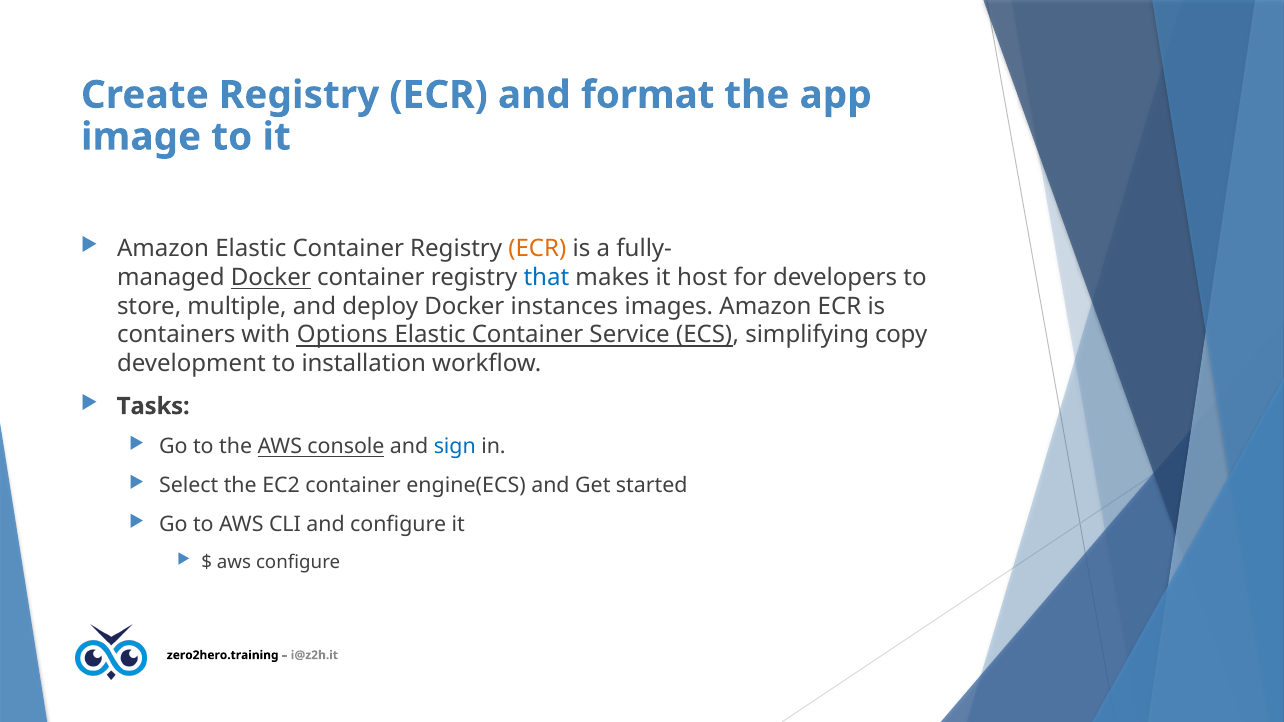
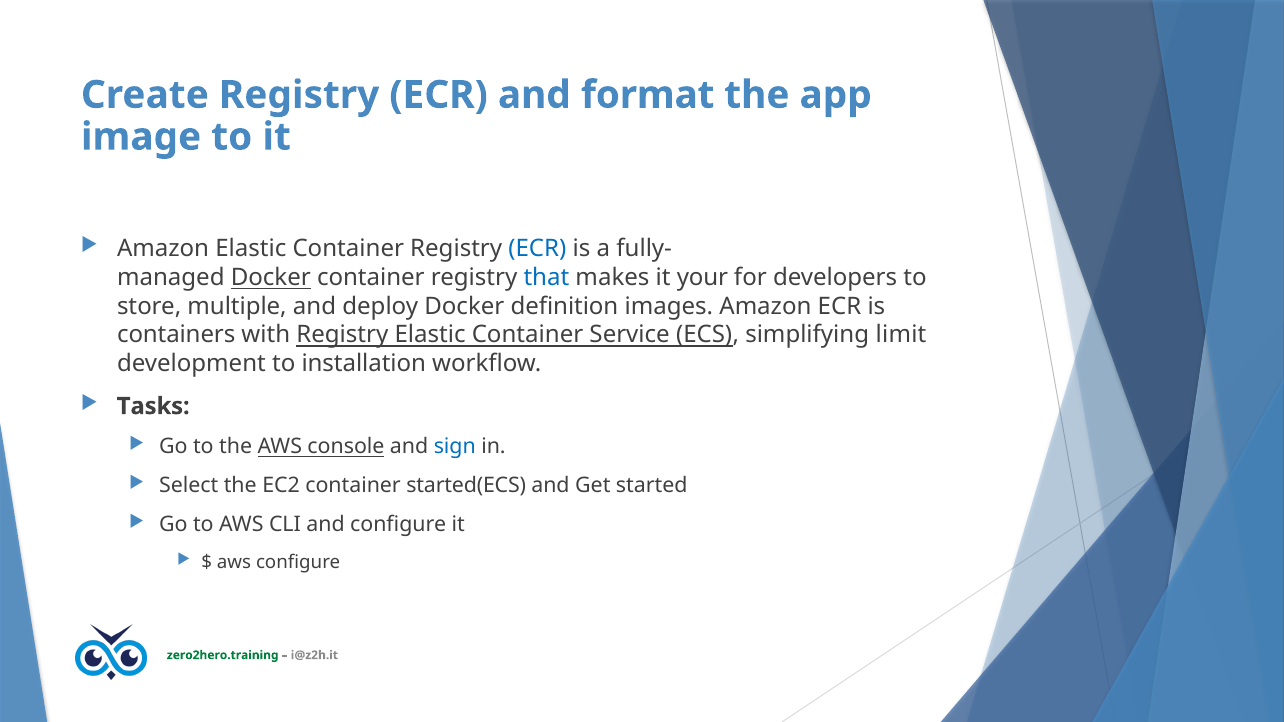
ECR colour: orange -> blue (537, 248)
host: host -> your (702, 277)
instances: instances -> definition (564, 306)
with Options: Options -> Registry (342, 335)
copy: copy -> limit (901, 335)
engine(ECS: engine(ECS -> started(ECS (466, 486)
zero2hero.training colour: black -> green (223, 655)
